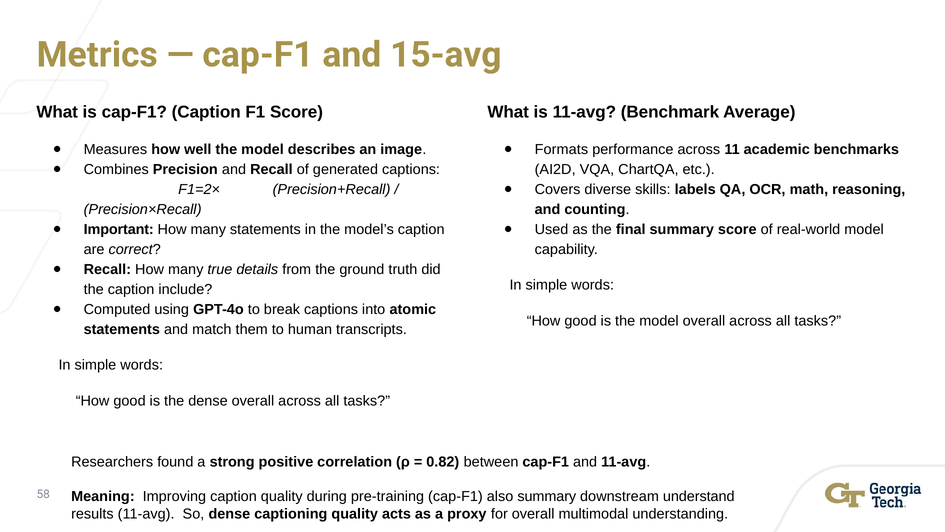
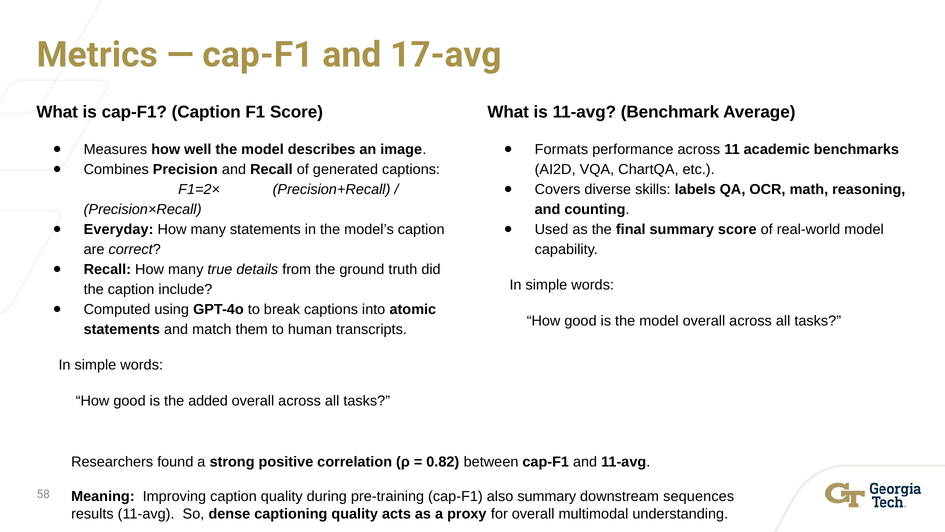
15-avg: 15-avg -> 17-avg (446, 55)
Important: Important -> Everyday (119, 229)
the dense: dense -> added (208, 400)
understand: understand -> sequences (699, 496)
